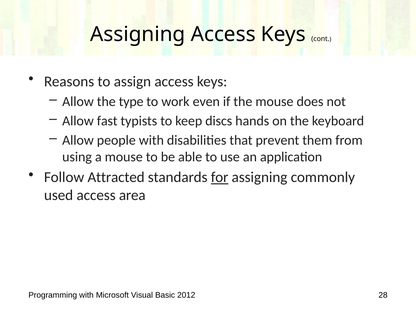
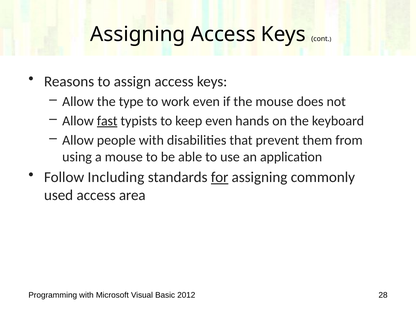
fast underline: none -> present (107, 121)
keep discs: discs -> even (219, 121)
Attracted: Attracted -> Including (116, 177)
